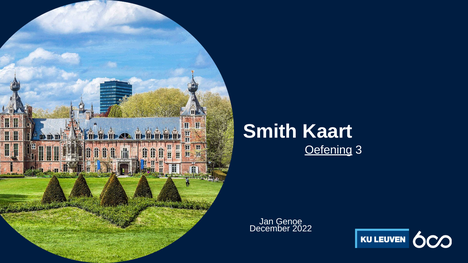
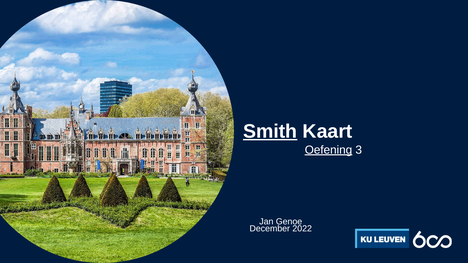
Smith underline: none -> present (270, 131)
